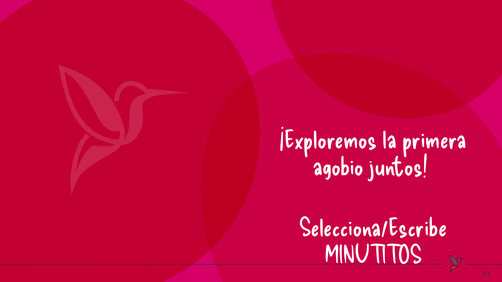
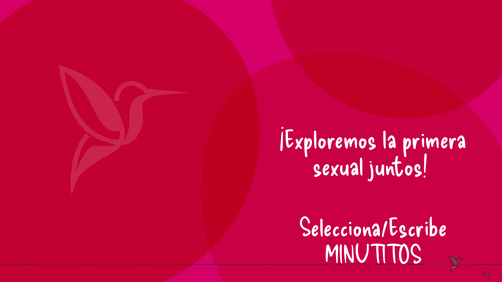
agobio: agobio -> sexual (338, 167)
